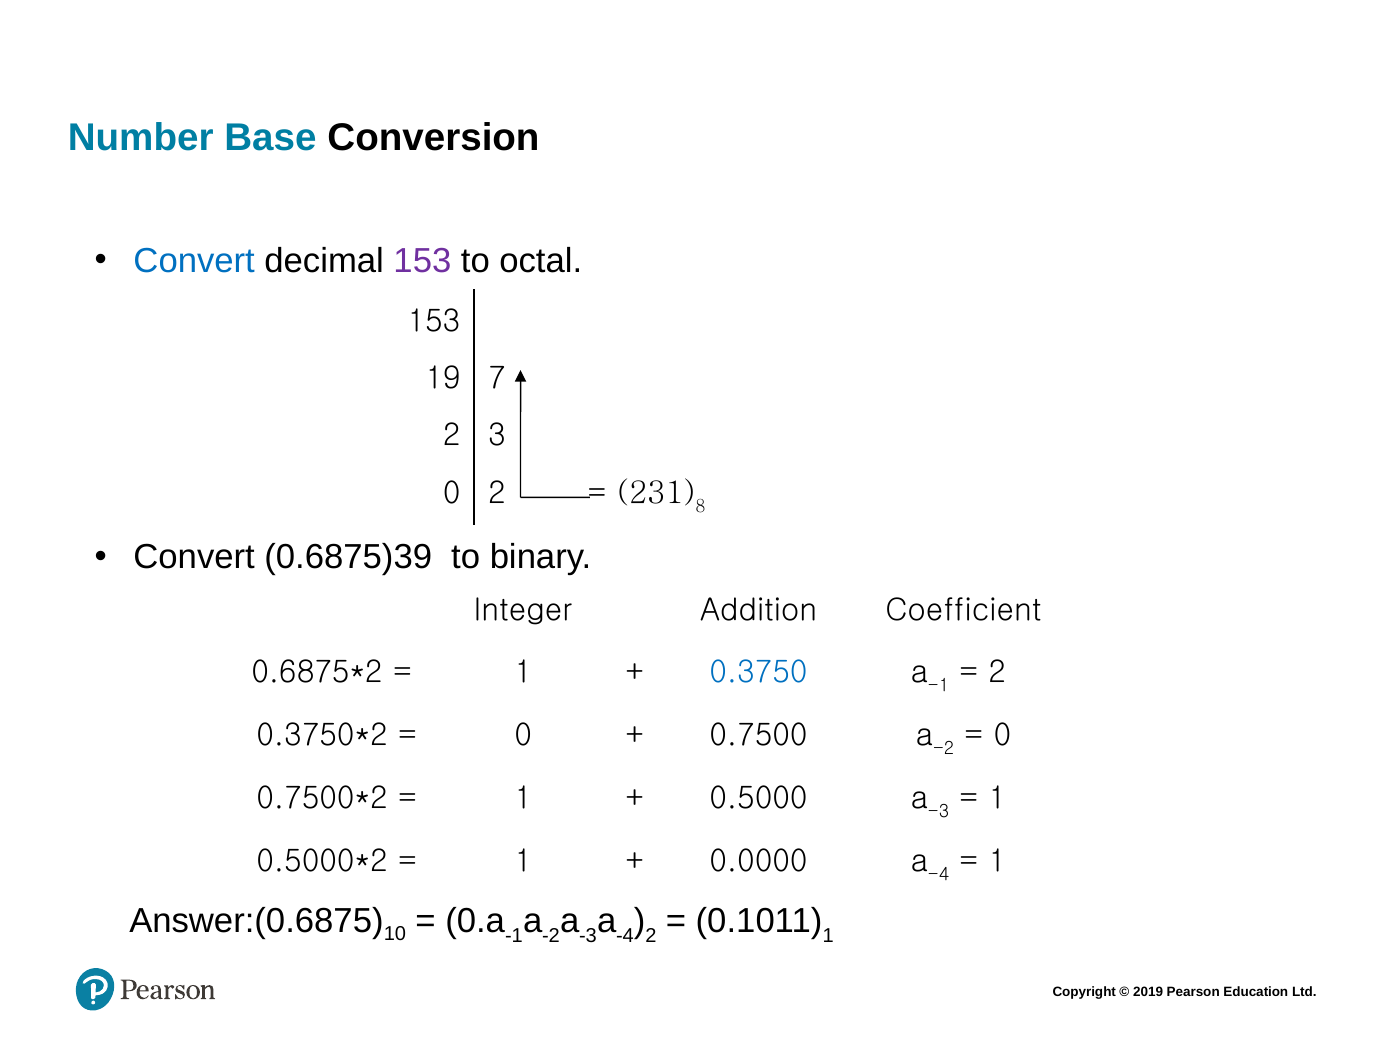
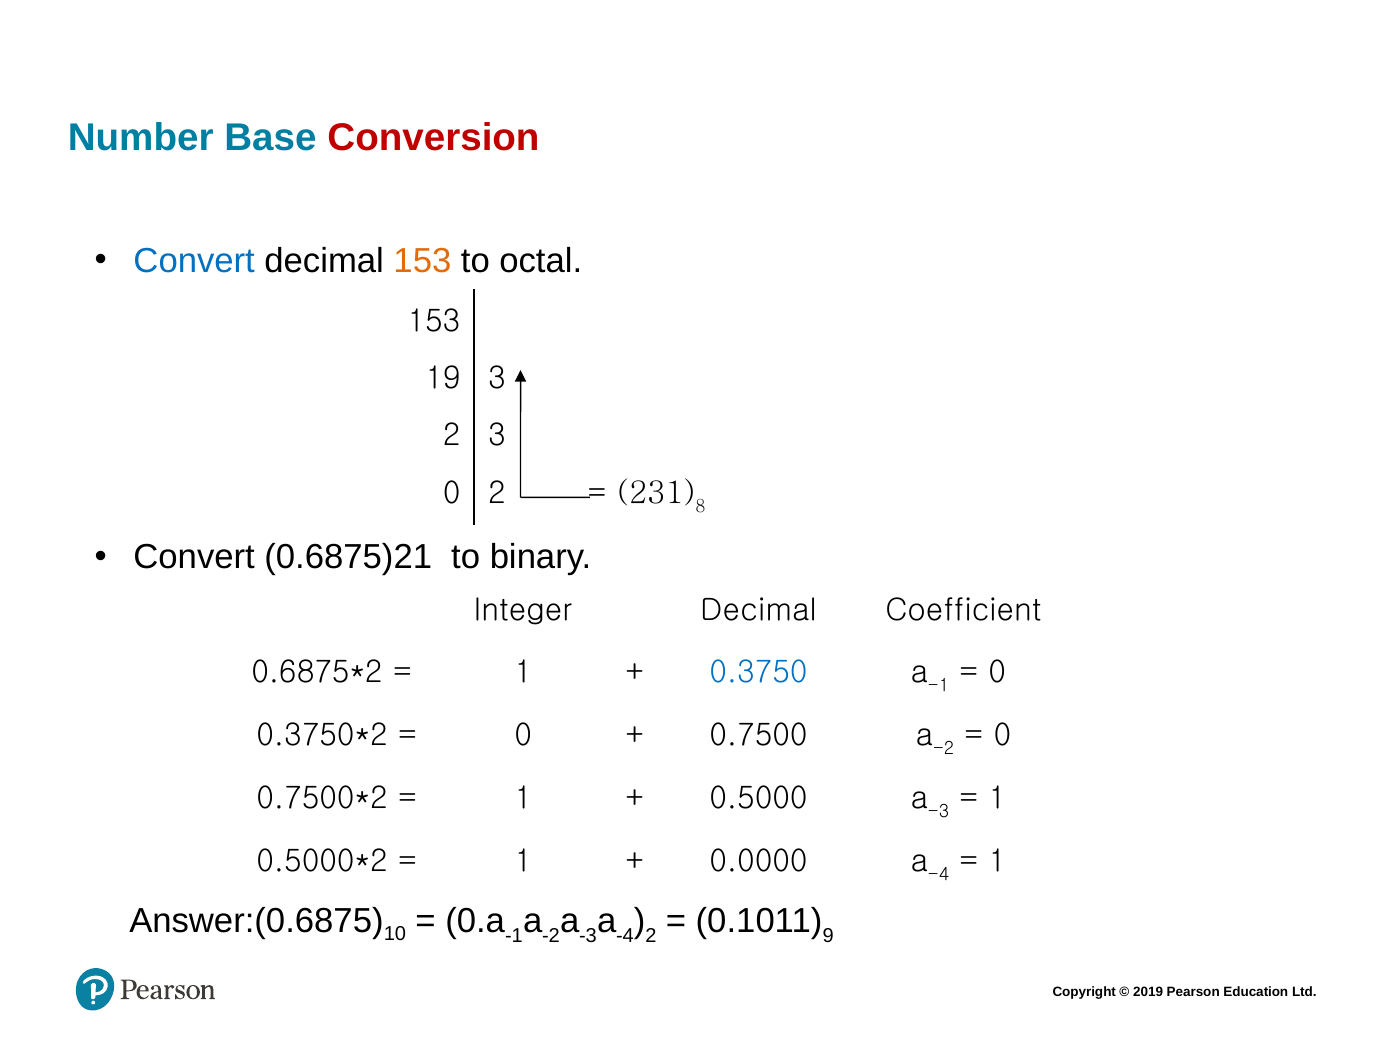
Conversion colour: black -> red (433, 138)
153 colour: purple -> orange (422, 261)
19 7: 7 -> 3 (497, 378)
0.6875)39: 0.6875)39 -> 0.6875)21 (348, 558)
Integer Addition: Addition -> Decimal (758, 610)
2: 2 -> 0 (997, 672)
1: 1 -> 9 (828, 936)
